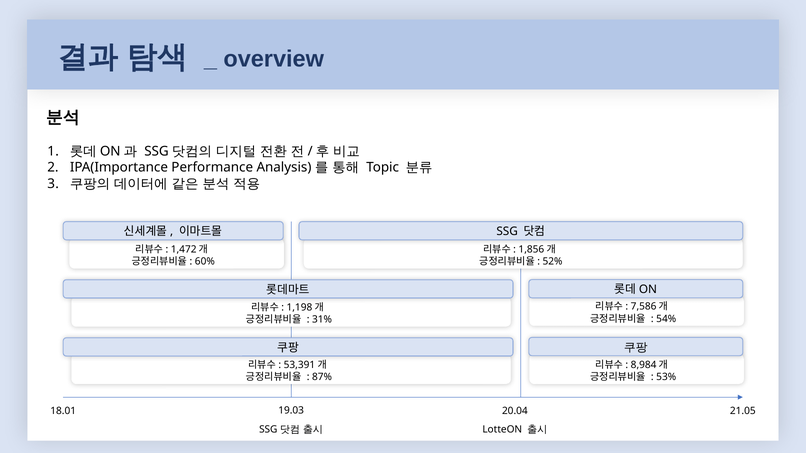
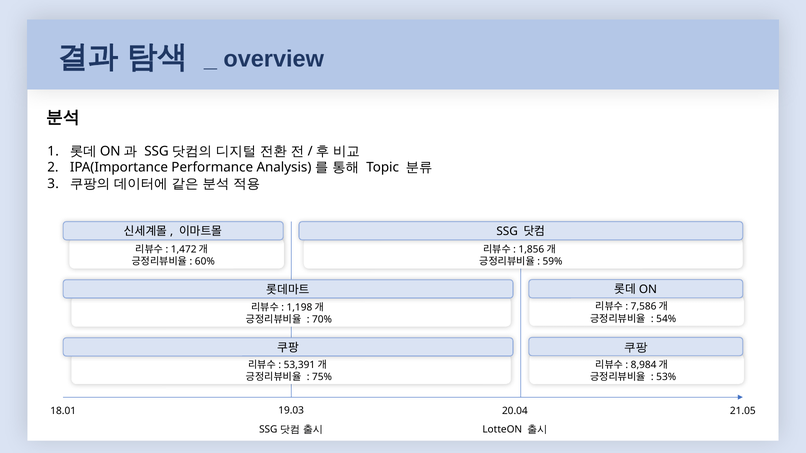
52%: 52% -> 59% (553, 262)
31%: 31% -> 70% (322, 320)
87%: 87% -> 75% (322, 377)
